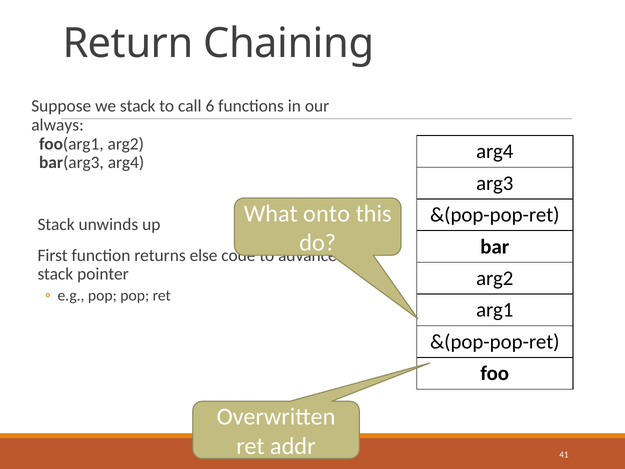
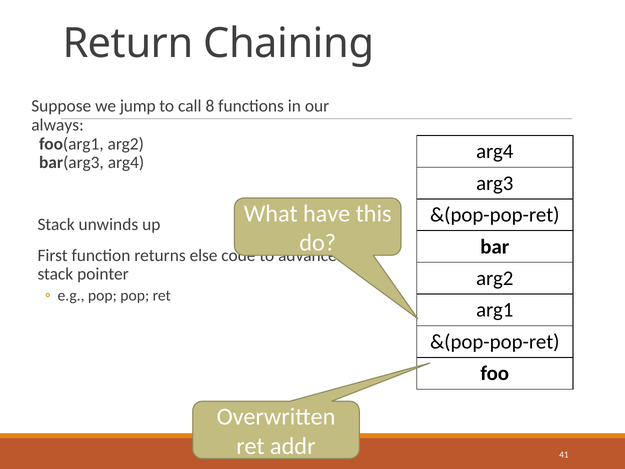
we stack: stack -> jump (138, 106)
6: 6 -> 8 (210, 106)
onto: onto -> have (327, 214)
